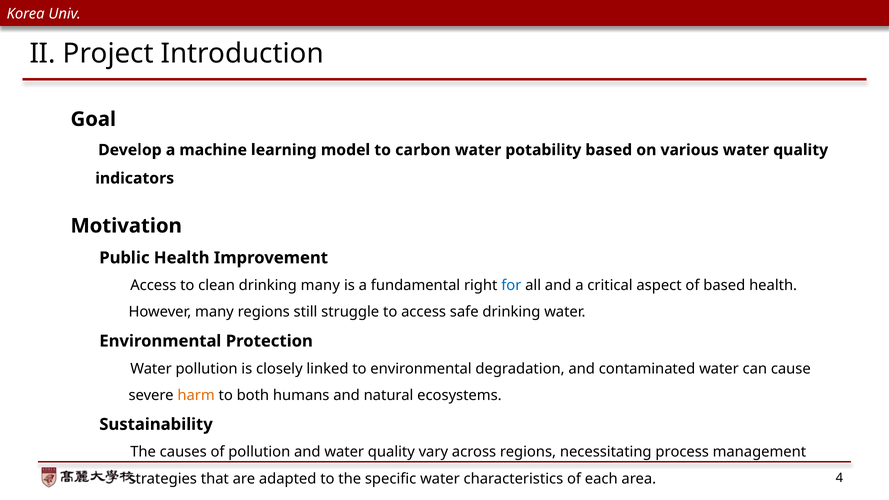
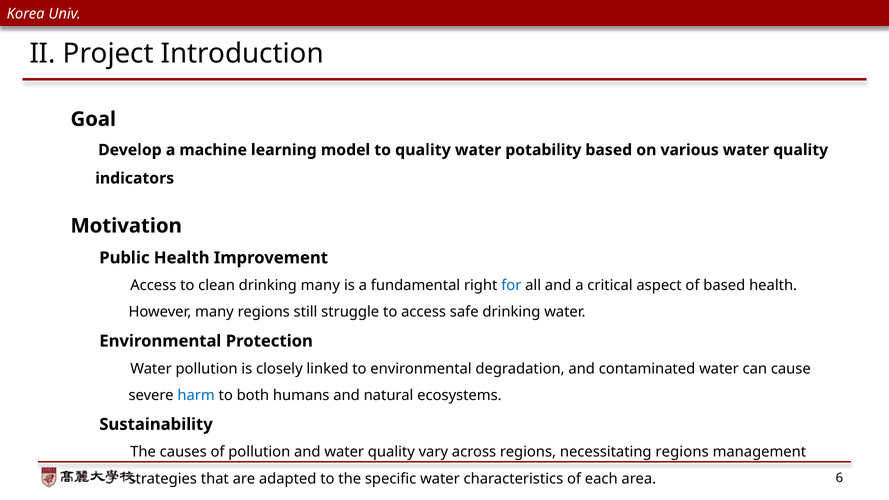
to carbon: carbon -> quality (423, 150)
harm colour: orange -> blue (196, 395)
necessitating process: process -> regions (682, 452)
4: 4 -> 6 (839, 478)
